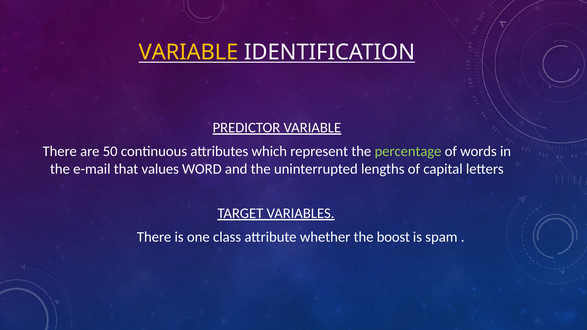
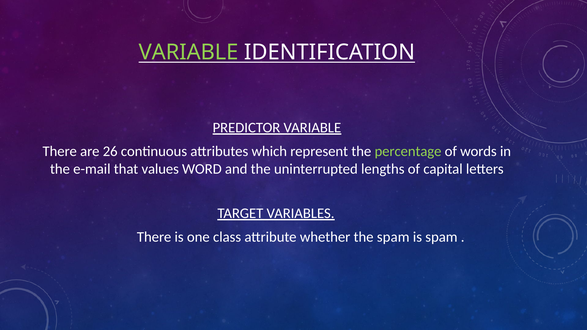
VARIABLE colour: yellow -> light green (189, 52)
50: 50 -> 26 (110, 151)
the boost: boost -> spam (393, 237)
